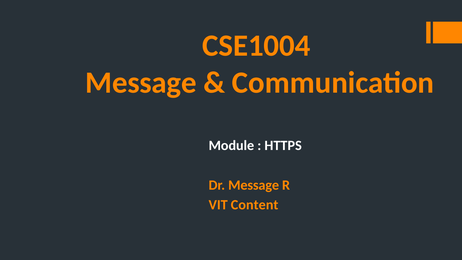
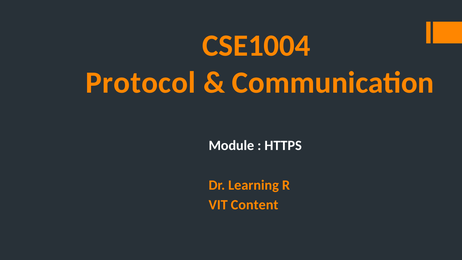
Message: Message -> Protocol (141, 83)
Dr Message: Message -> Learning (254, 185)
